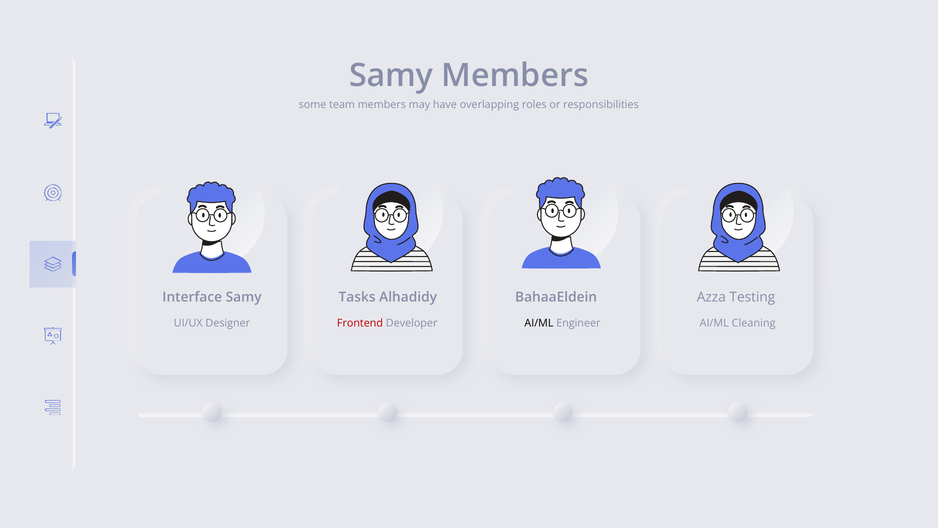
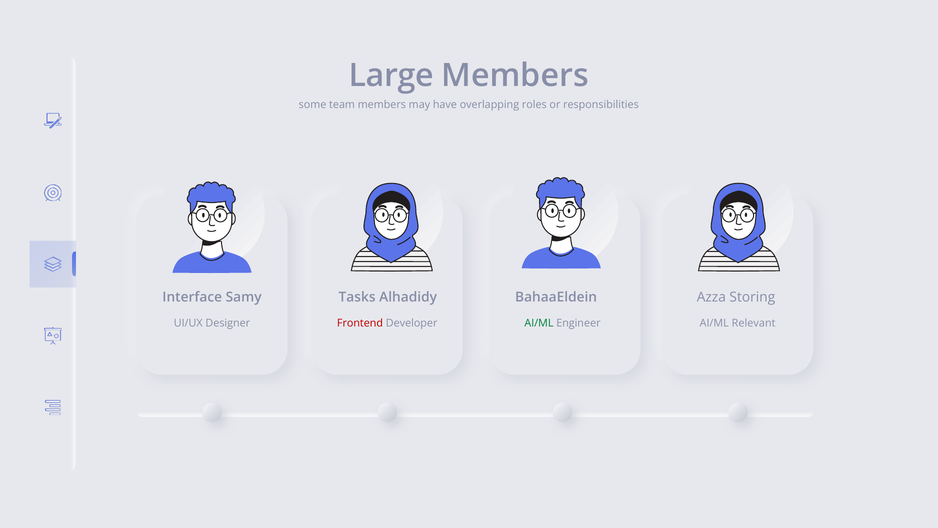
Samy: Samy -> Large (391, 76)
Testing: Testing -> Storing (752, 297)
AI/ML colour: black -> green (539, 323)
Cleaning: Cleaning -> Relevant (754, 323)
